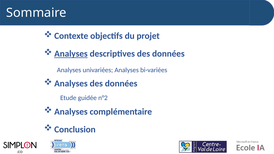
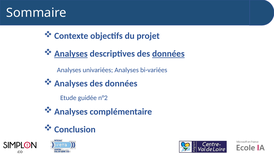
données underline: none -> present (168, 54)
